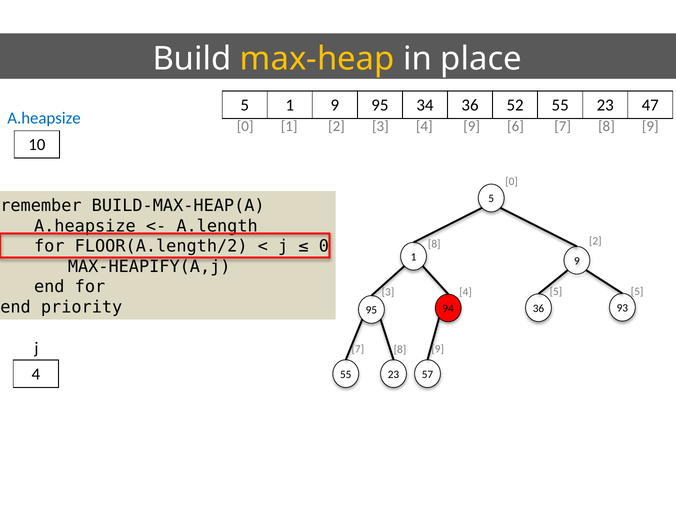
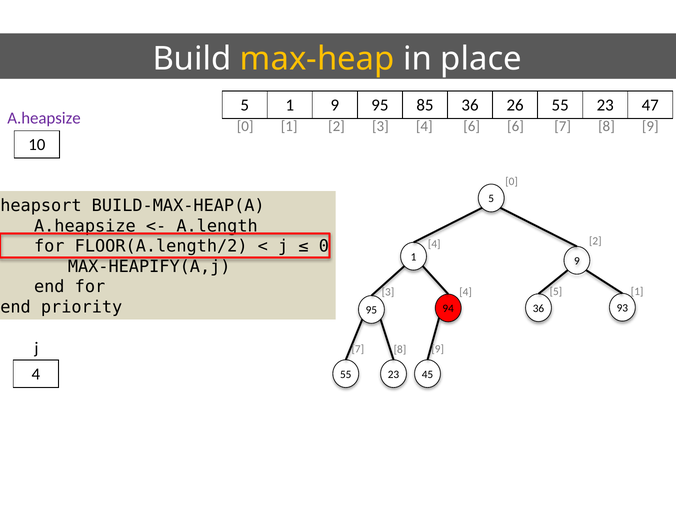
34: 34 -> 85 (425, 105)
52: 52 -> 26 (515, 105)
A.heapsize colour: blue -> purple (44, 118)
4 9: 9 -> 6 (472, 126)
remember: remember -> heapsort (41, 206)
8: 8 -> 4 (434, 244)
4 5 5: 5 -> 1 (637, 291)
57: 57 -> 45 (427, 374)
